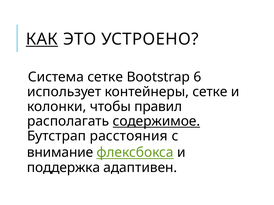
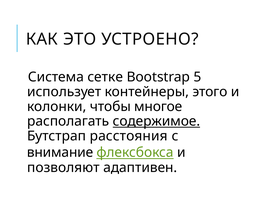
КАК underline: present -> none (42, 39)
6: 6 -> 5 (198, 77)
контейнеры сетке: сетке -> этого (210, 92)
правил: правил -> многое (158, 107)
поддержка: поддержка -> позволяют (63, 168)
